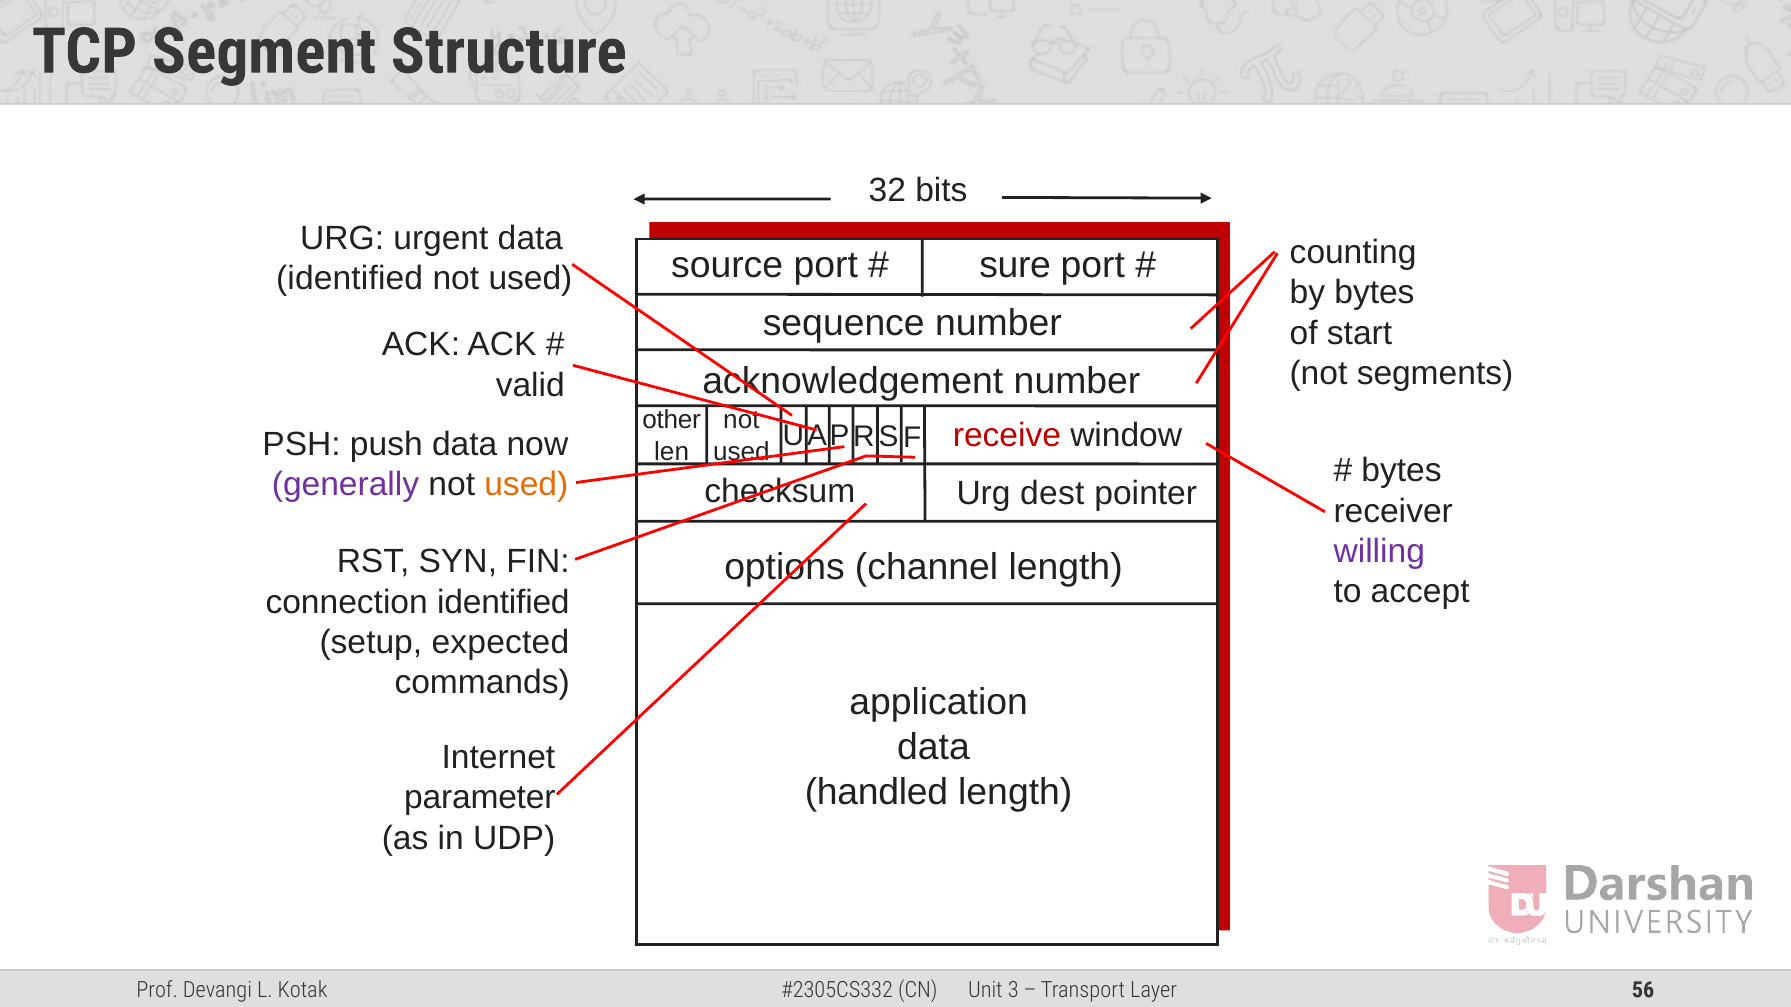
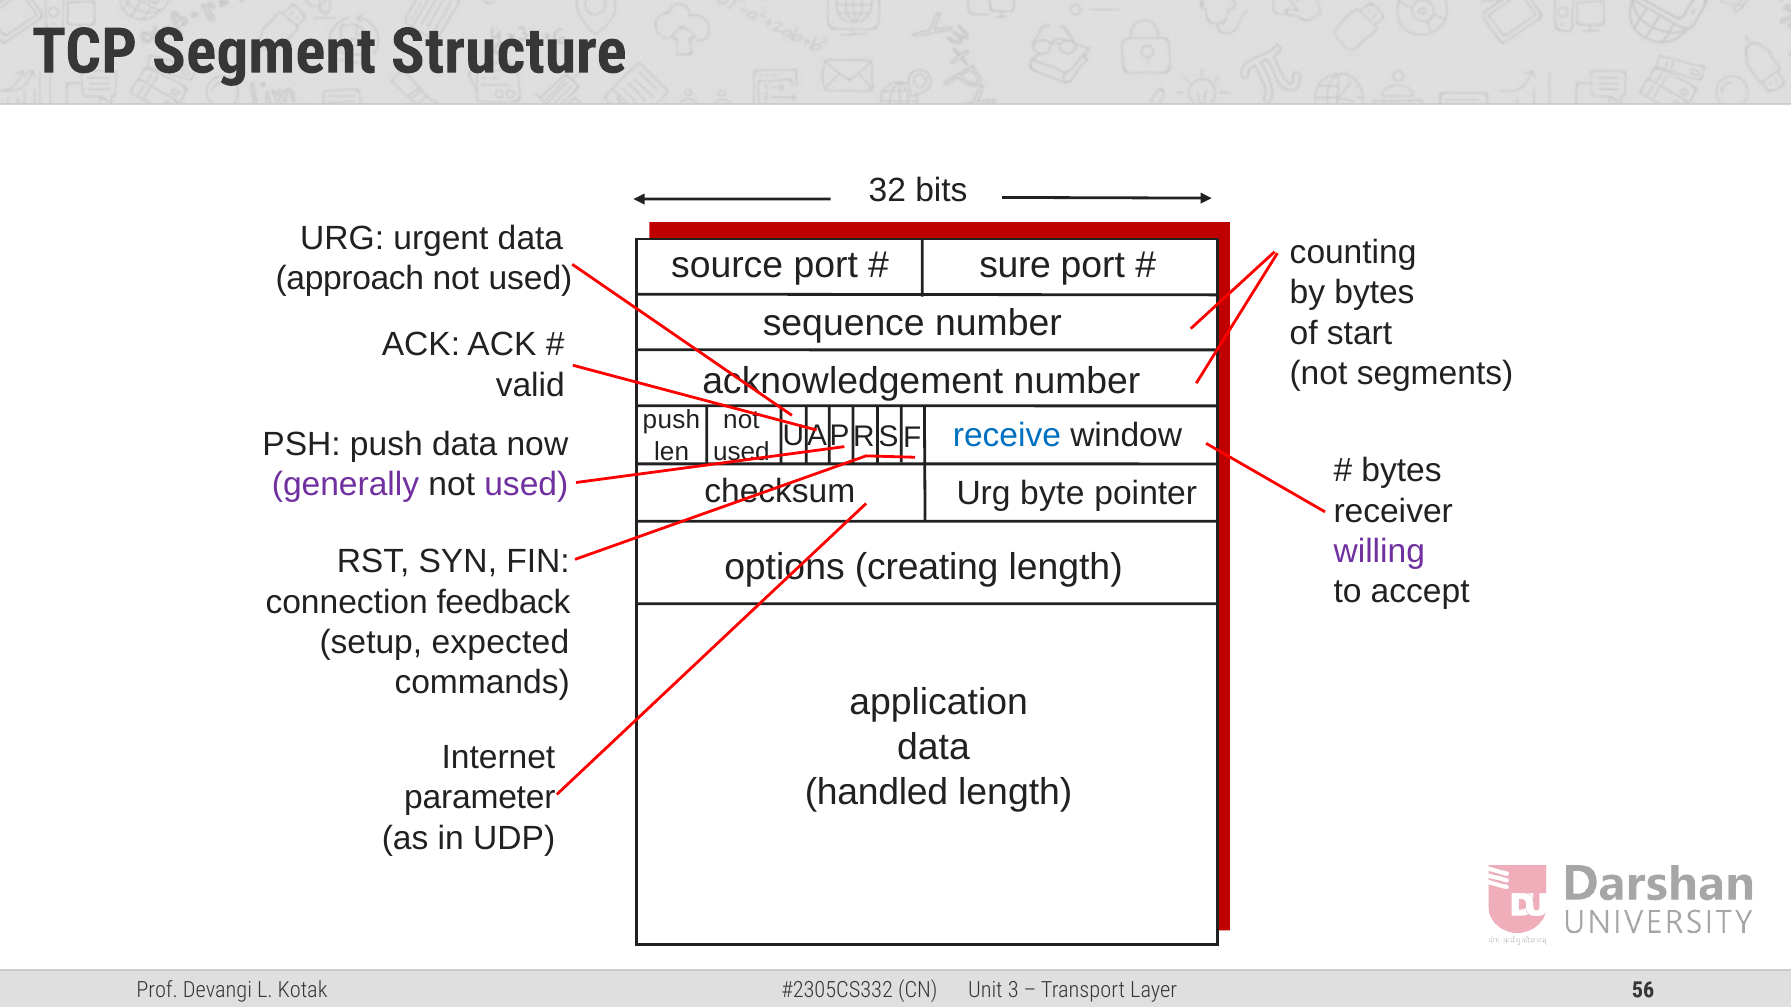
identified: identified -> approach (350, 279)
other: other -> push (671, 420)
receive colour: red -> blue (1007, 436)
used colour: orange -> purple (526, 485)
dest: dest -> byte (1052, 494)
channel: channel -> creating (927, 568)
connection identified: identified -> feedback (503, 602)
